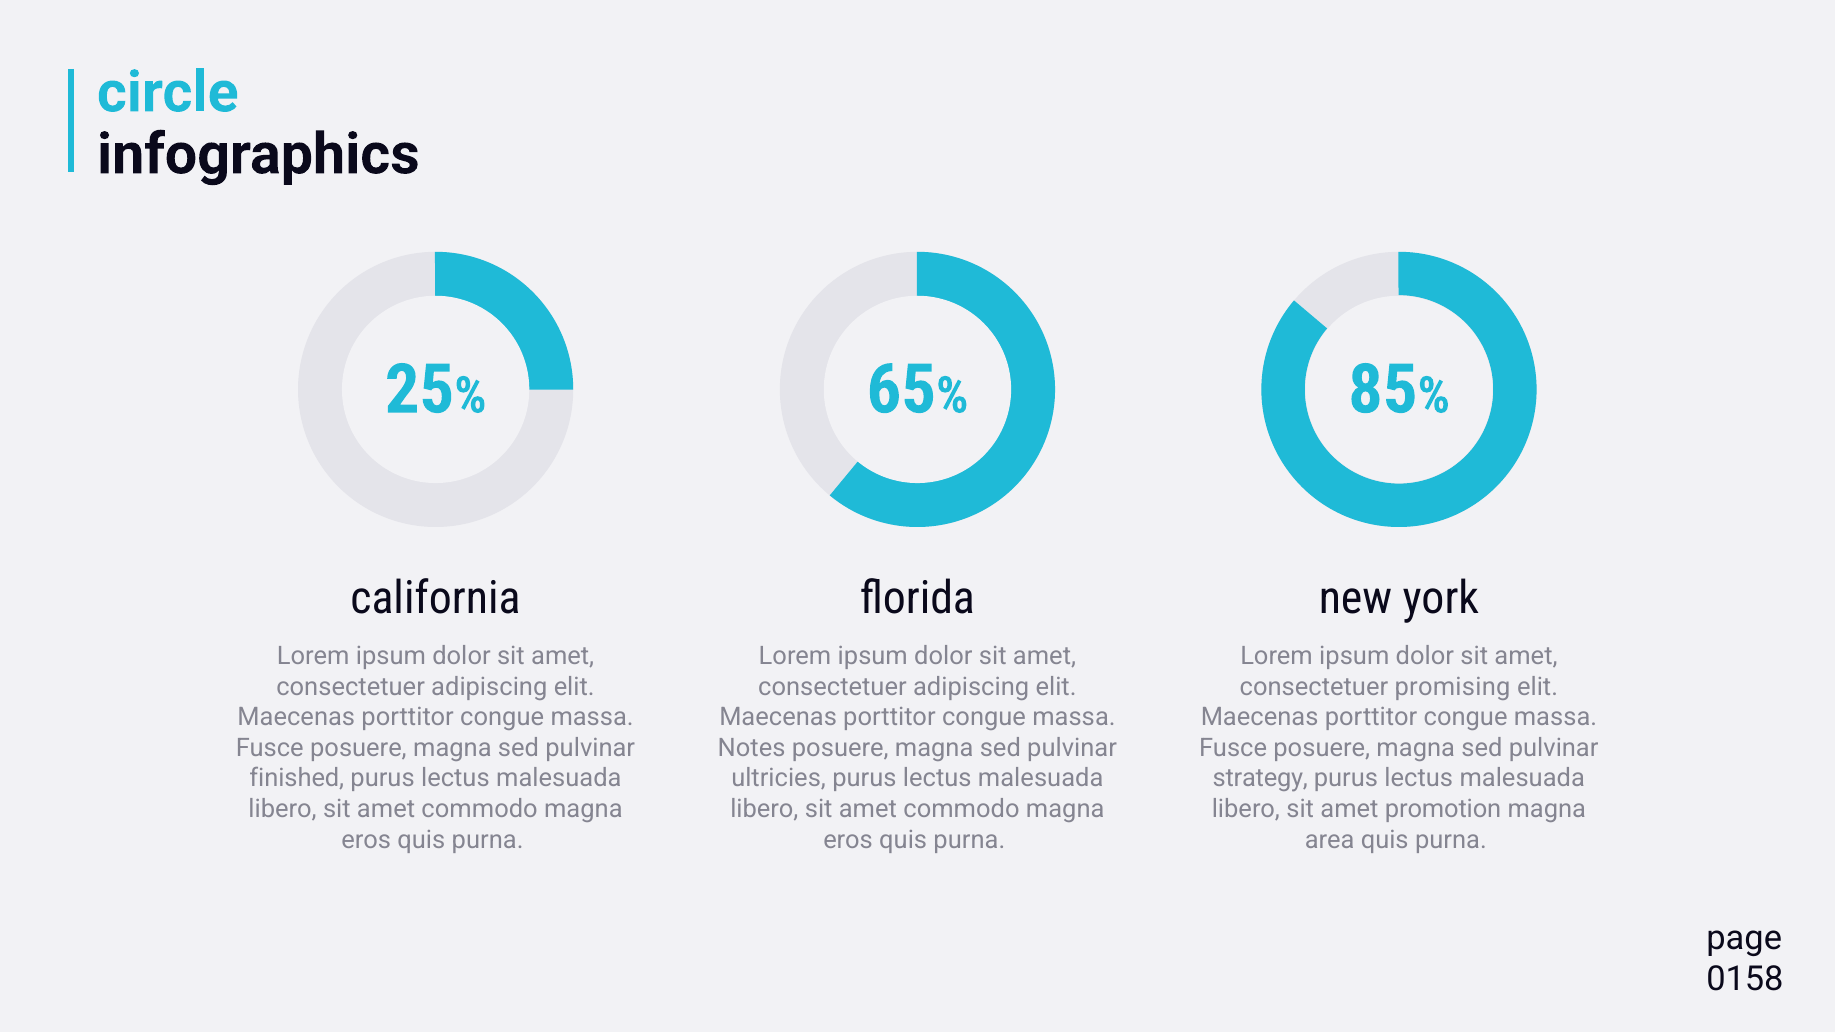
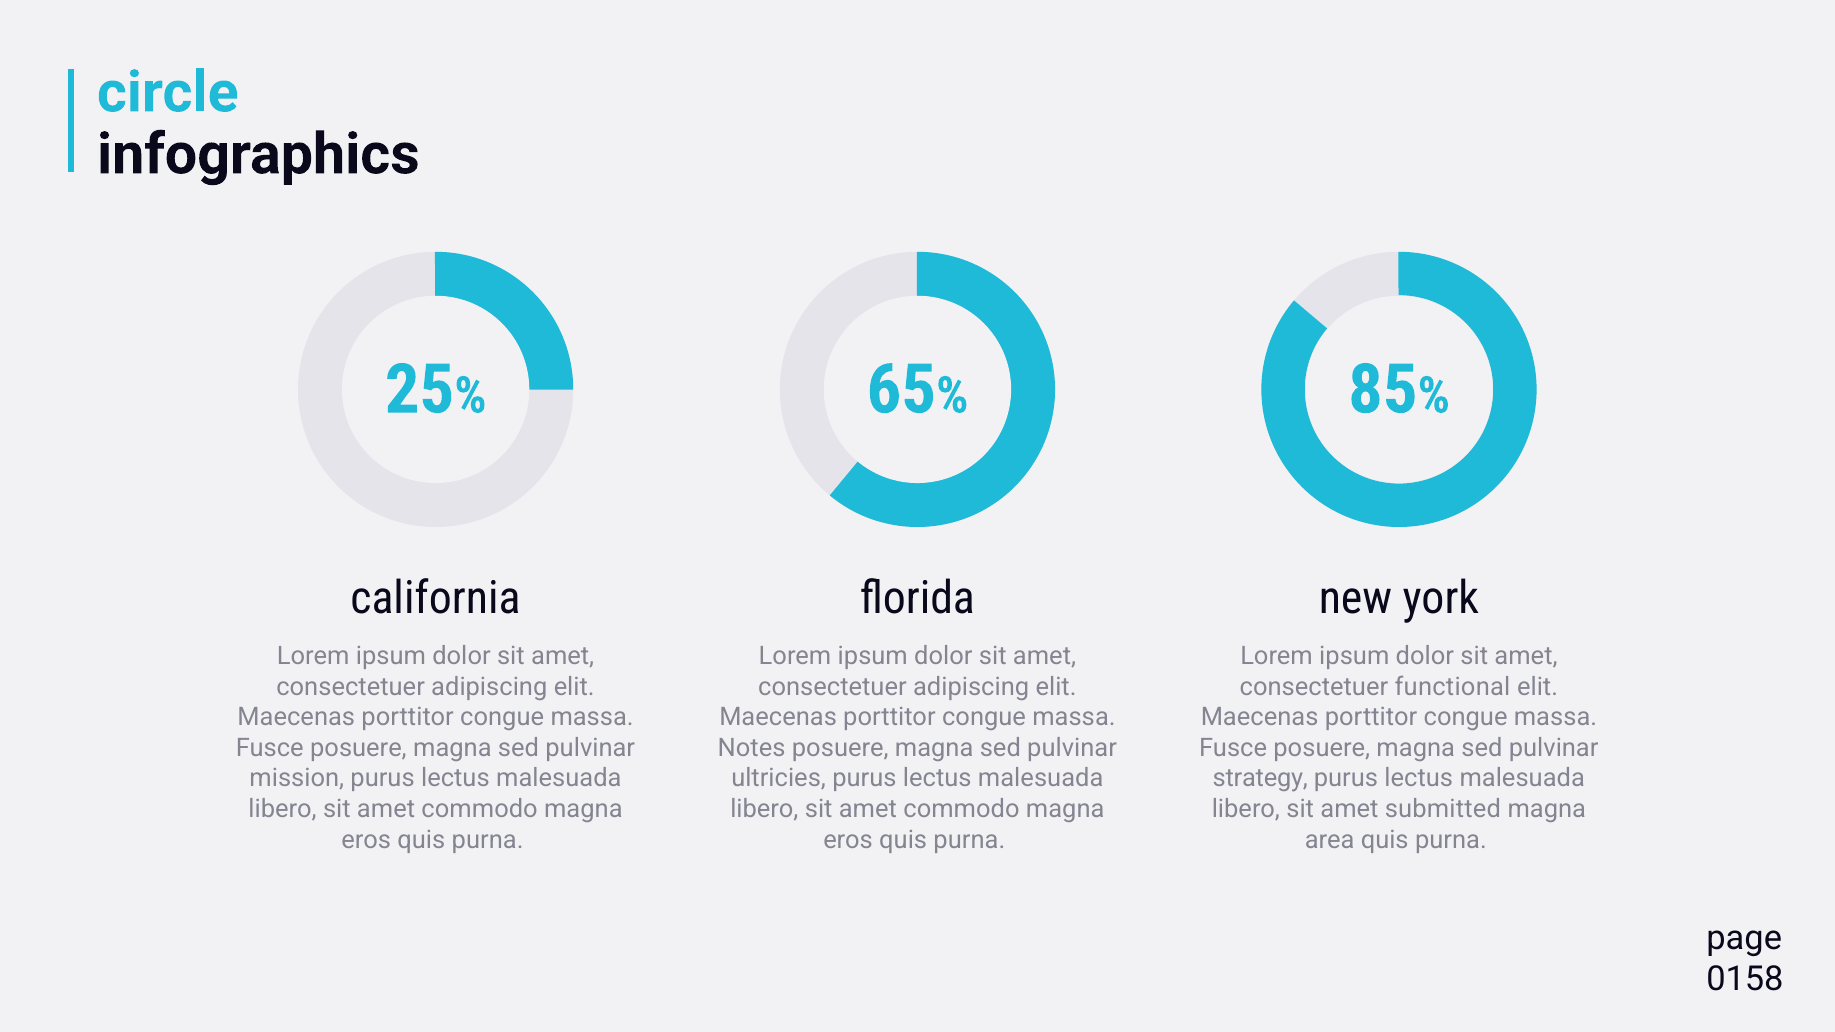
promising: promising -> functional (1453, 687)
finished: finished -> mission (297, 779)
promotion: promotion -> submitted (1443, 809)
